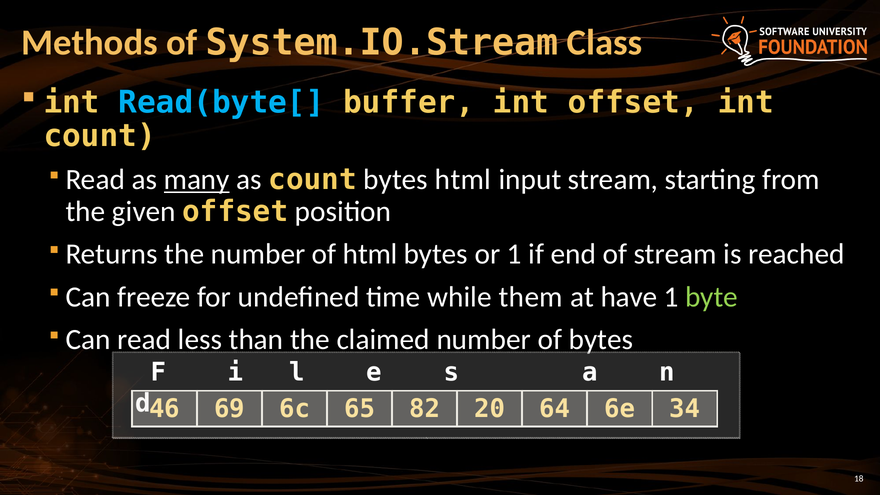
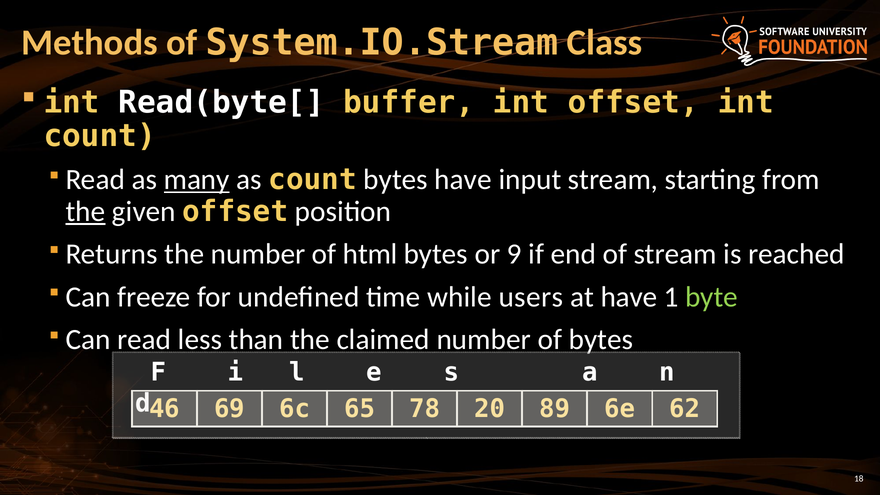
Read(byte[ colour: light blue -> white (221, 102)
bytes html: html -> have (463, 180)
the underline: none -> present (85, 211)
or 1: 1 -> 9 (514, 254)
them: them -> users (531, 297)
82: 82 -> 78 (425, 409)
64: 64 -> 89 (555, 409)
34: 34 -> 62 (685, 409)
